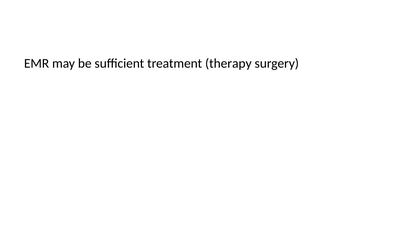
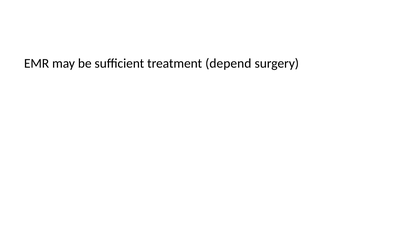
therapy: therapy -> depend (228, 63)
